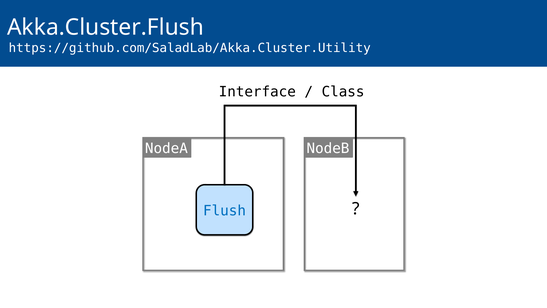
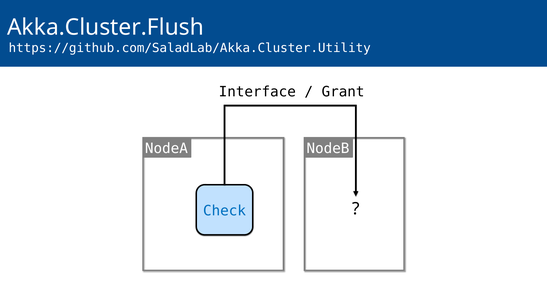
Class: Class -> Grant (343, 92)
Flush: Flush -> Check (225, 211)
